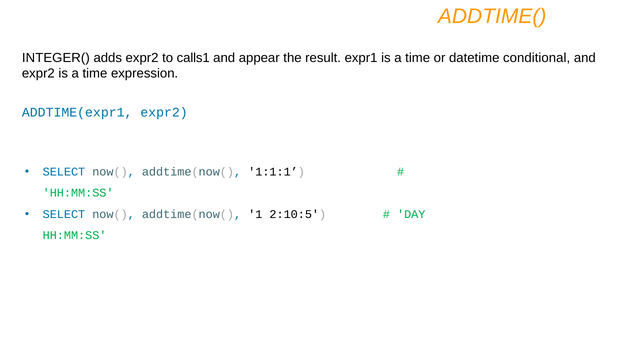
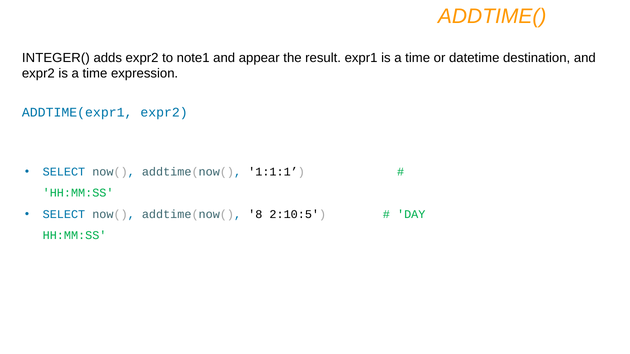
calls1: calls1 -> note1 (193, 58)
conditional: conditional -> destination (537, 58)
1: 1 -> 8 (255, 214)
